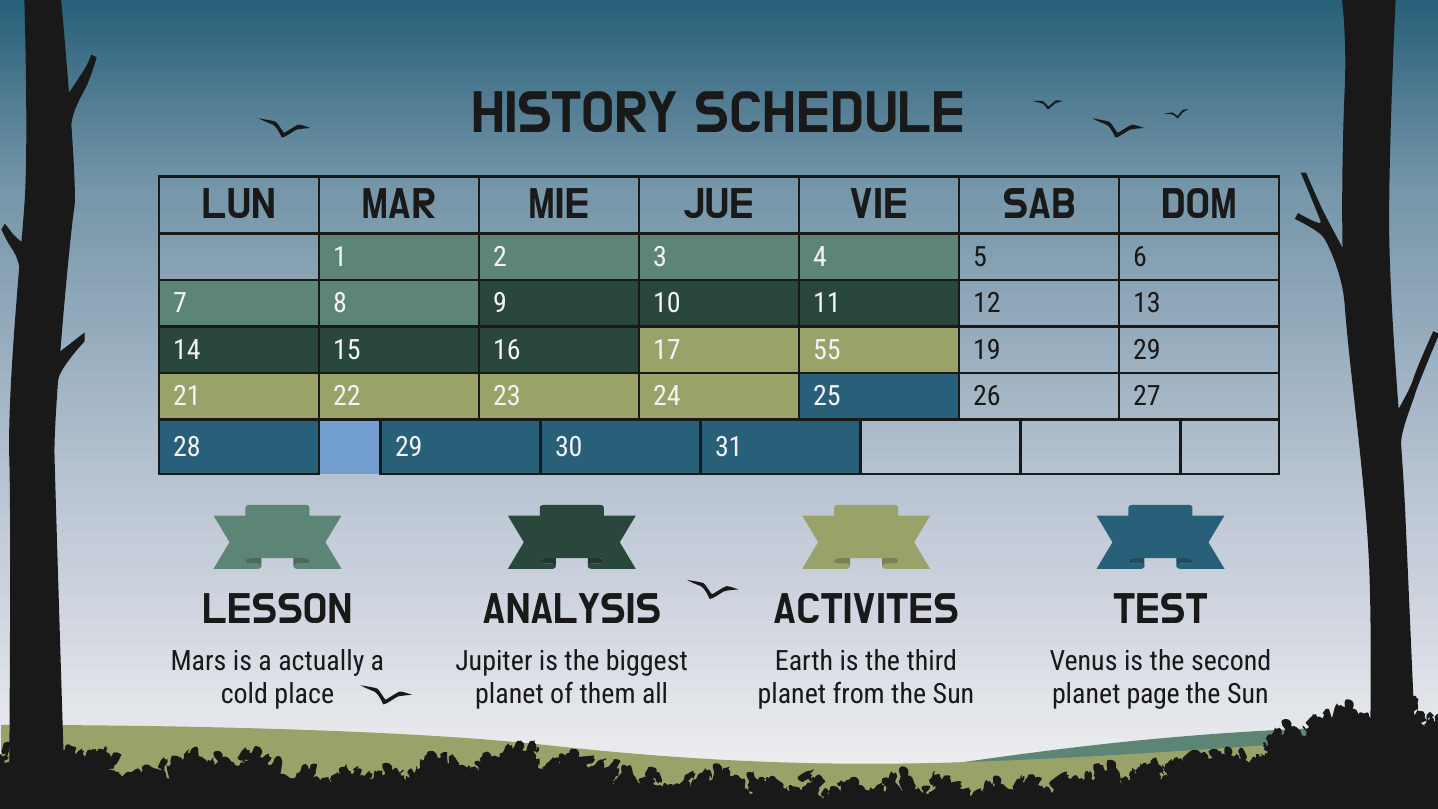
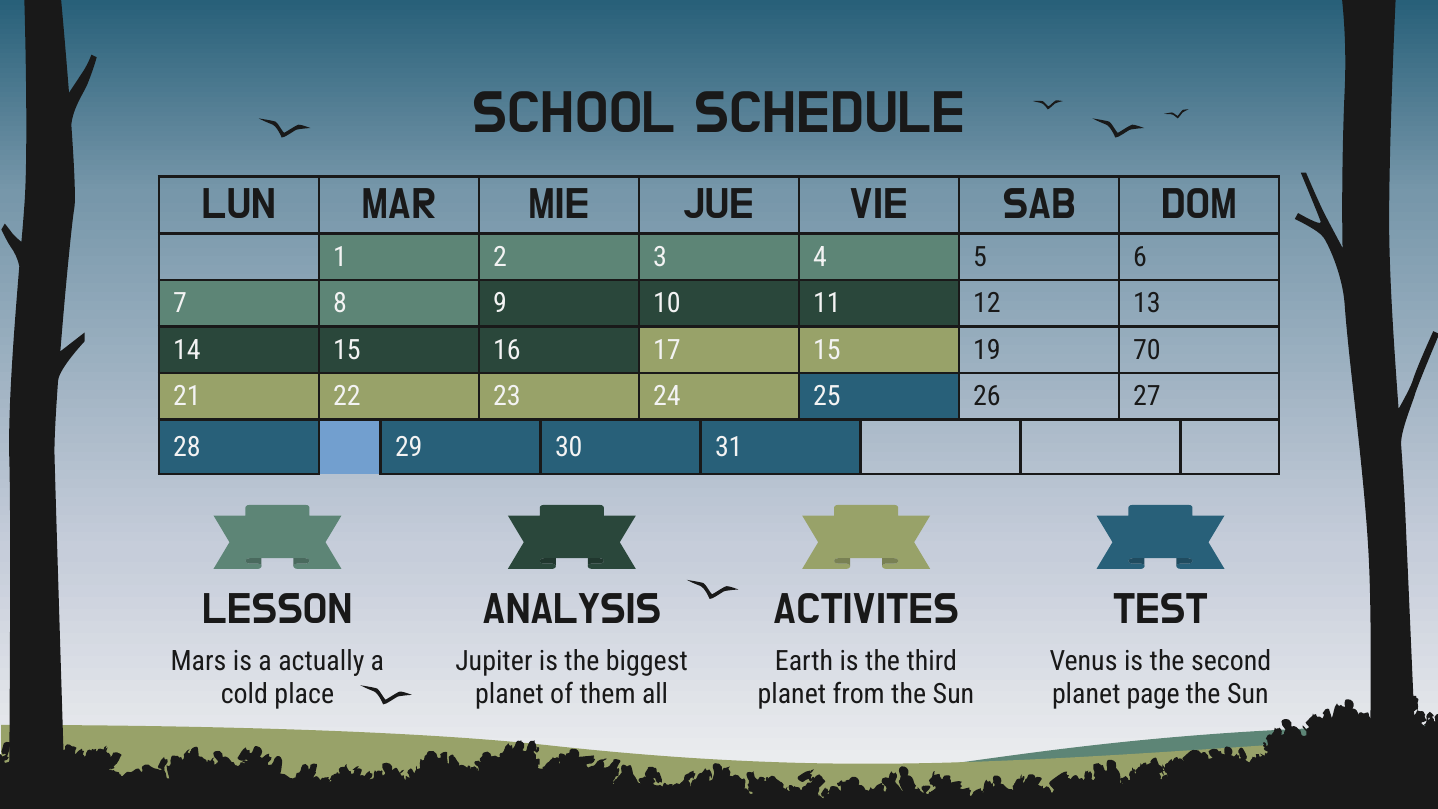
HISTORY: HISTORY -> SCHOOL (574, 113)
17 55: 55 -> 15 (827, 350)
19 29: 29 -> 70 (1147, 350)
